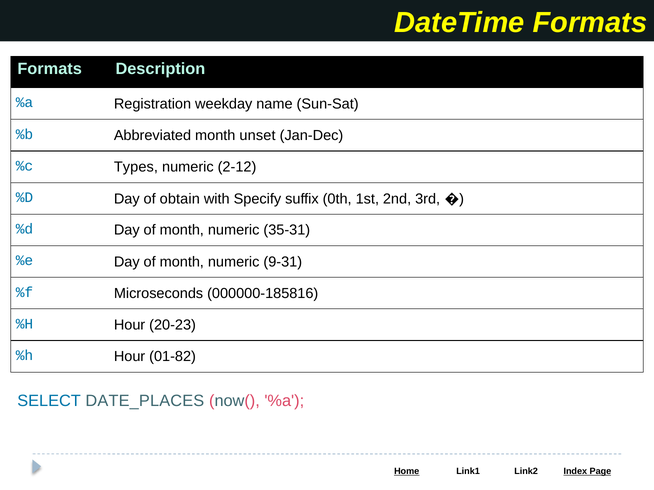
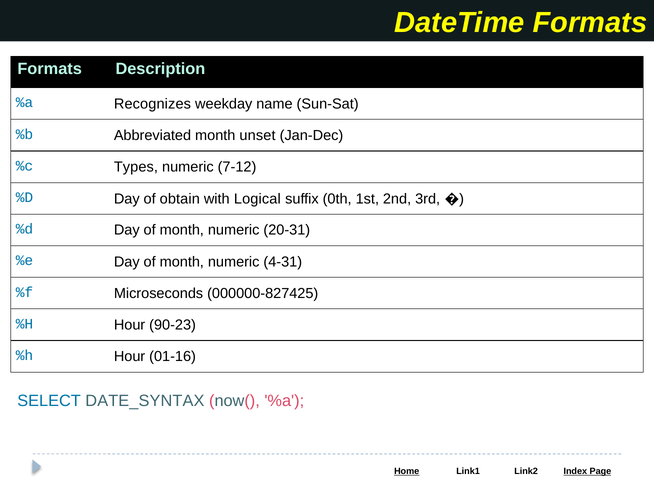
Registration: Registration -> Recognizes (152, 104)
2-12: 2-12 -> 7-12 (237, 167)
Specify: Specify -> Logical (257, 199)
35-31: 35-31 -> 20-31 (287, 230)
9-31: 9-31 -> 4-31 (283, 262)
000000-185816: 000000-185816 -> 000000-827425 (263, 294)
20-23: 20-23 -> 90-23 (173, 325)
01-82: 01-82 -> 01-16 (173, 357)
DATE_PLACES: DATE_PLACES -> DATE_SYNTAX (145, 401)
